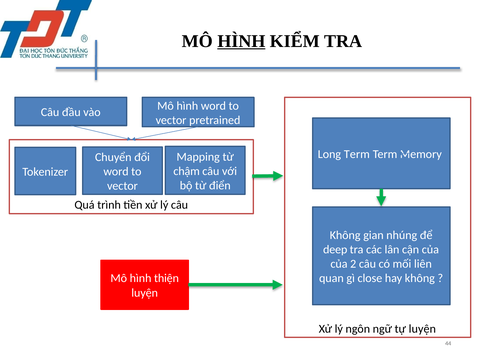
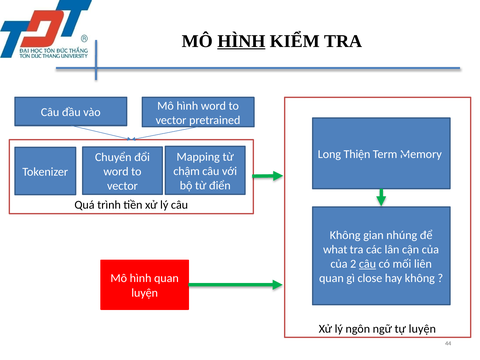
Long Term: Term -> Thiện (357, 154)
deep: deep -> what (335, 249)
câu underline: none -> present (367, 264)
hình thiện: thiện -> quan (166, 278)
